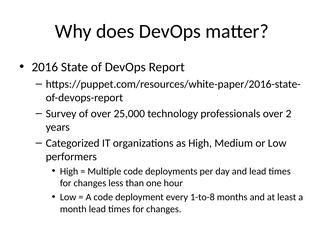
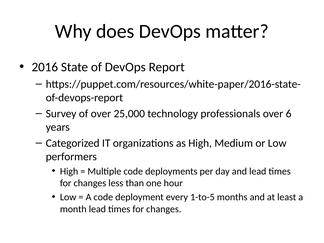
2: 2 -> 6 (289, 114)
1-to-8: 1-to-8 -> 1-to-5 (202, 197)
